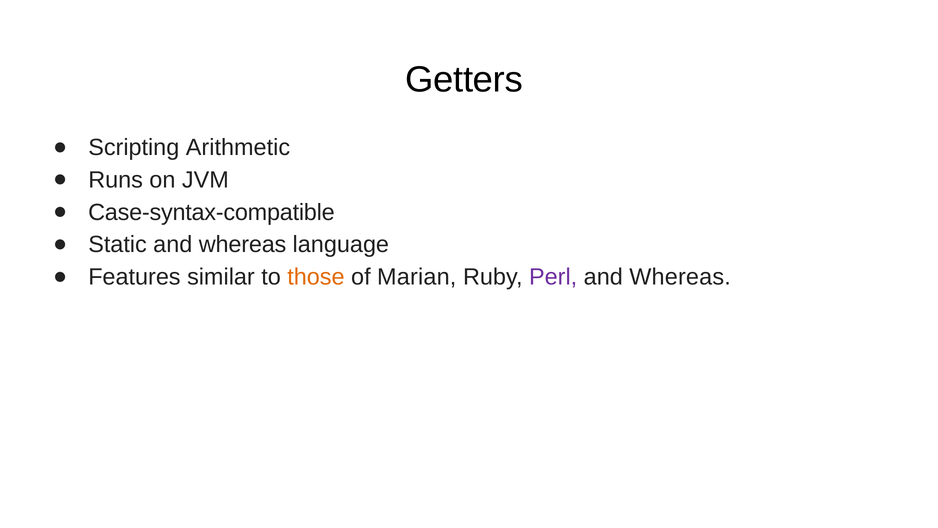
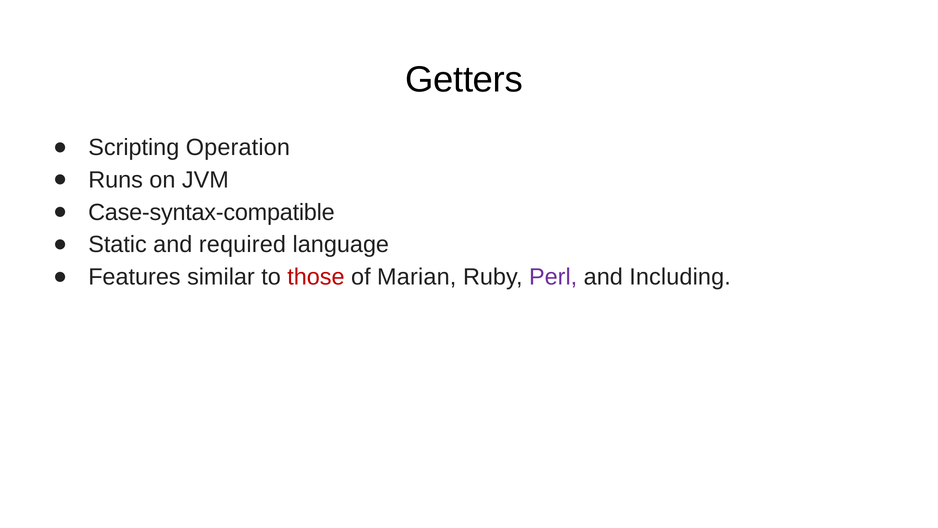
Arithmetic: Arithmetic -> Operation (238, 148)
Static and whereas: whereas -> required (242, 245)
those colour: orange -> red (316, 277)
Whereas: Whereas -> Including (680, 277)
